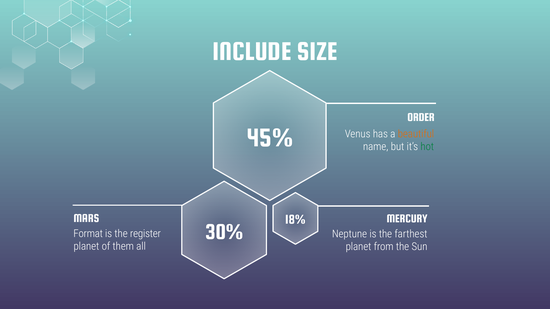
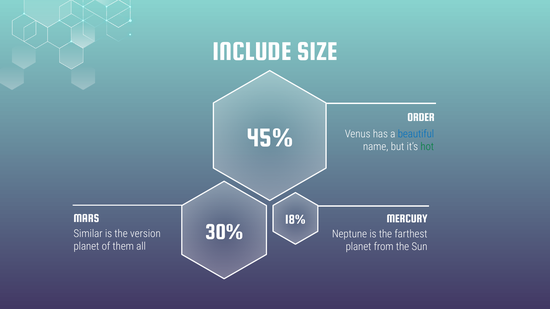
beautiful colour: orange -> blue (416, 134)
Format: Format -> Similar (88, 234)
register: register -> version (145, 234)
